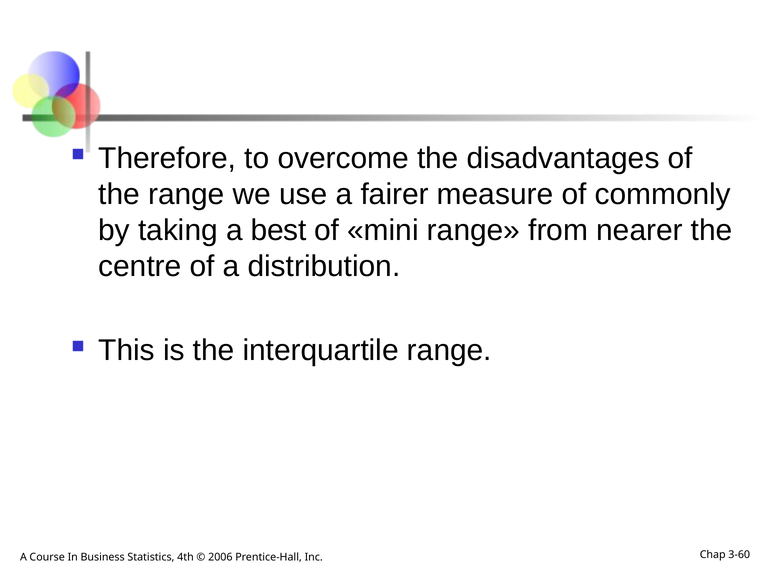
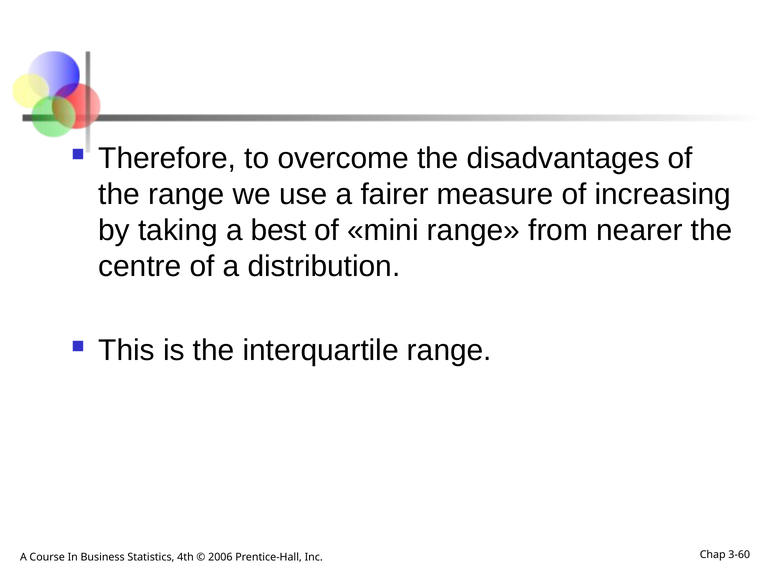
commonly: commonly -> increasing (663, 194)
